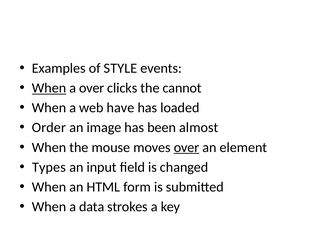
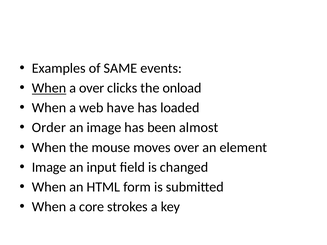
STYLE: STYLE -> SAME (120, 68)
cannot: cannot -> onload (182, 88)
over underline: present -> none (187, 148)
Types: Types -> Image (49, 167)
data: data -> core (92, 207)
